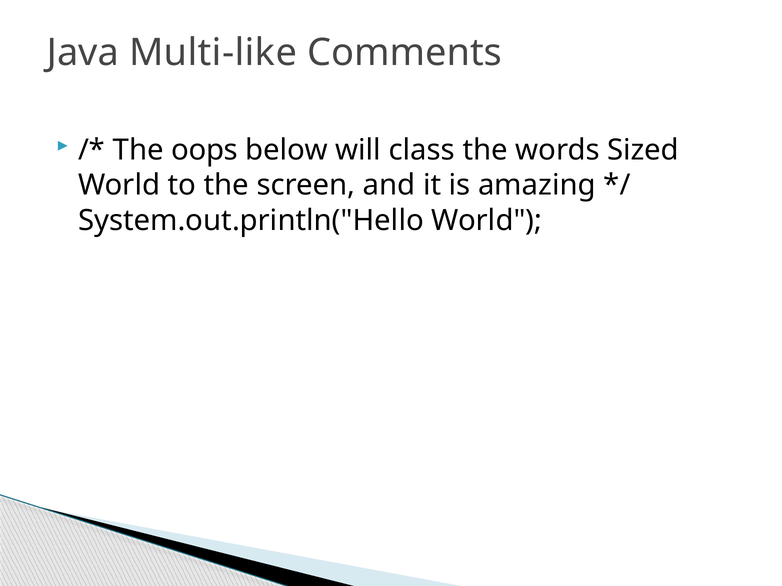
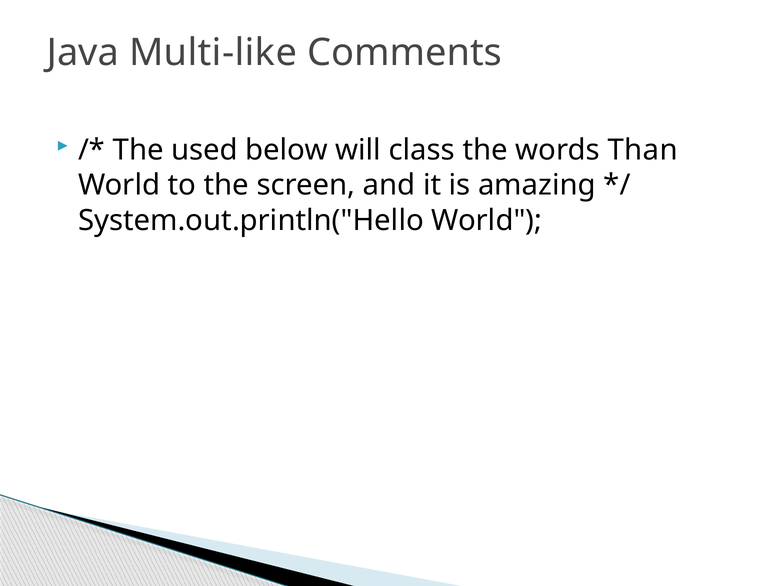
oops: oops -> used (205, 150)
Sized: Sized -> Than (643, 150)
